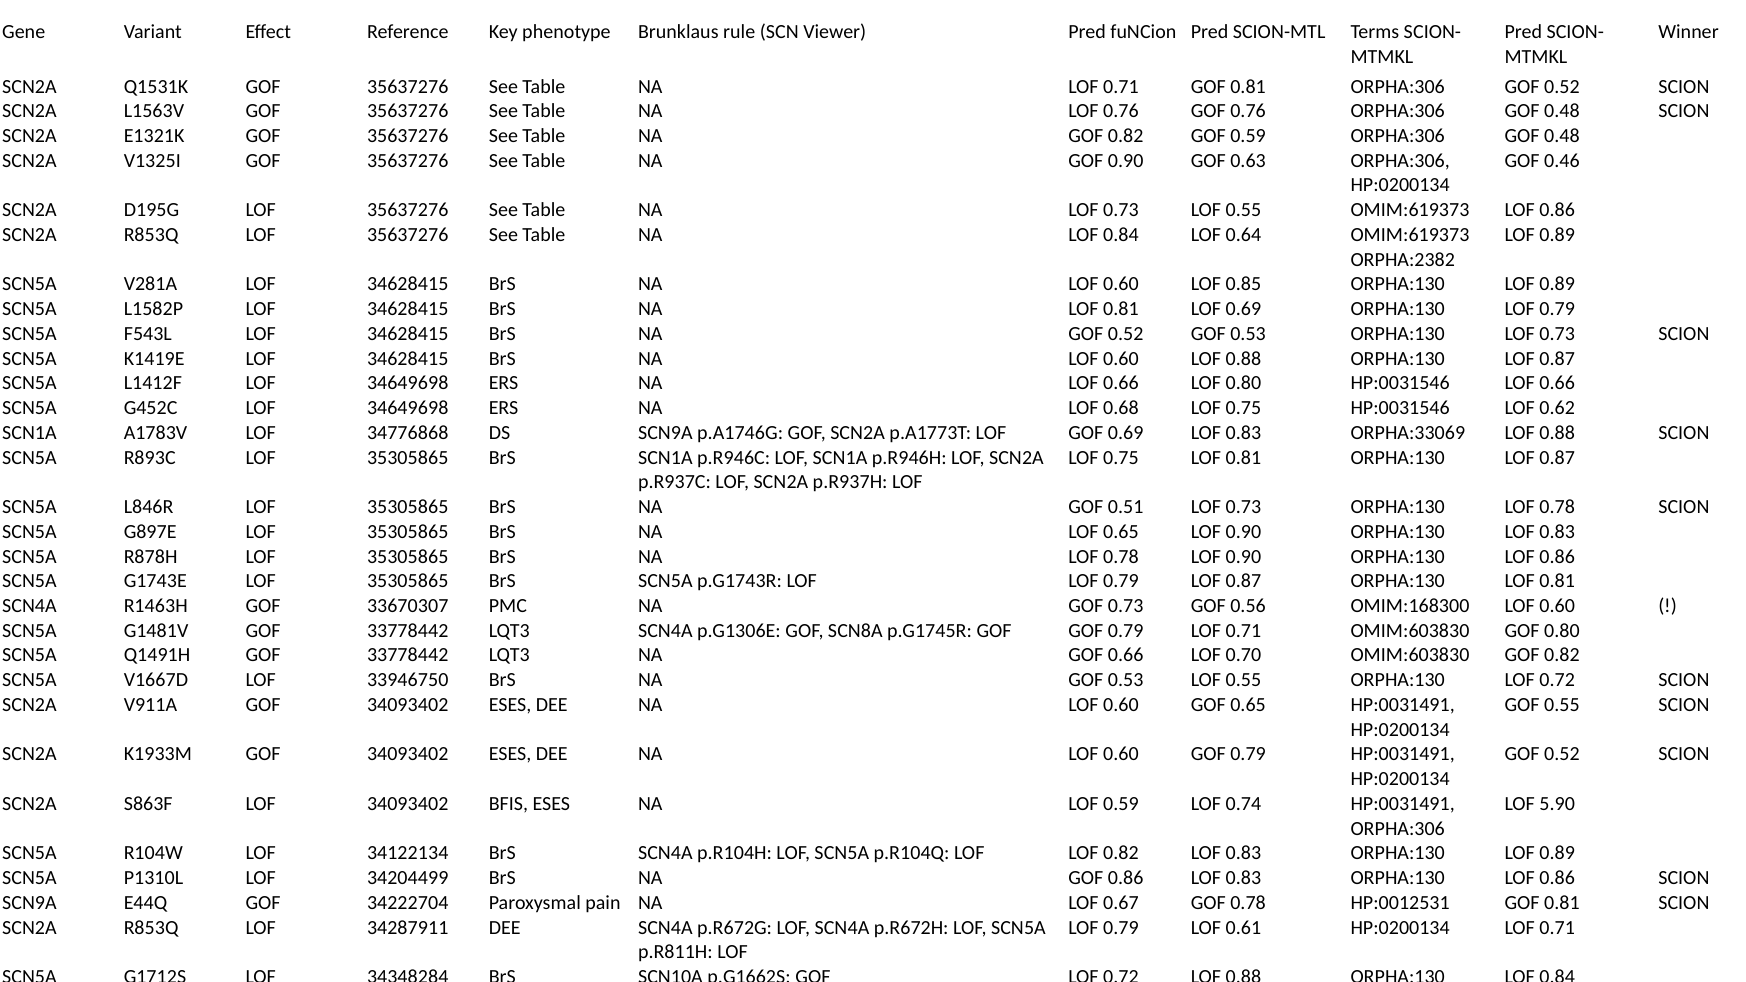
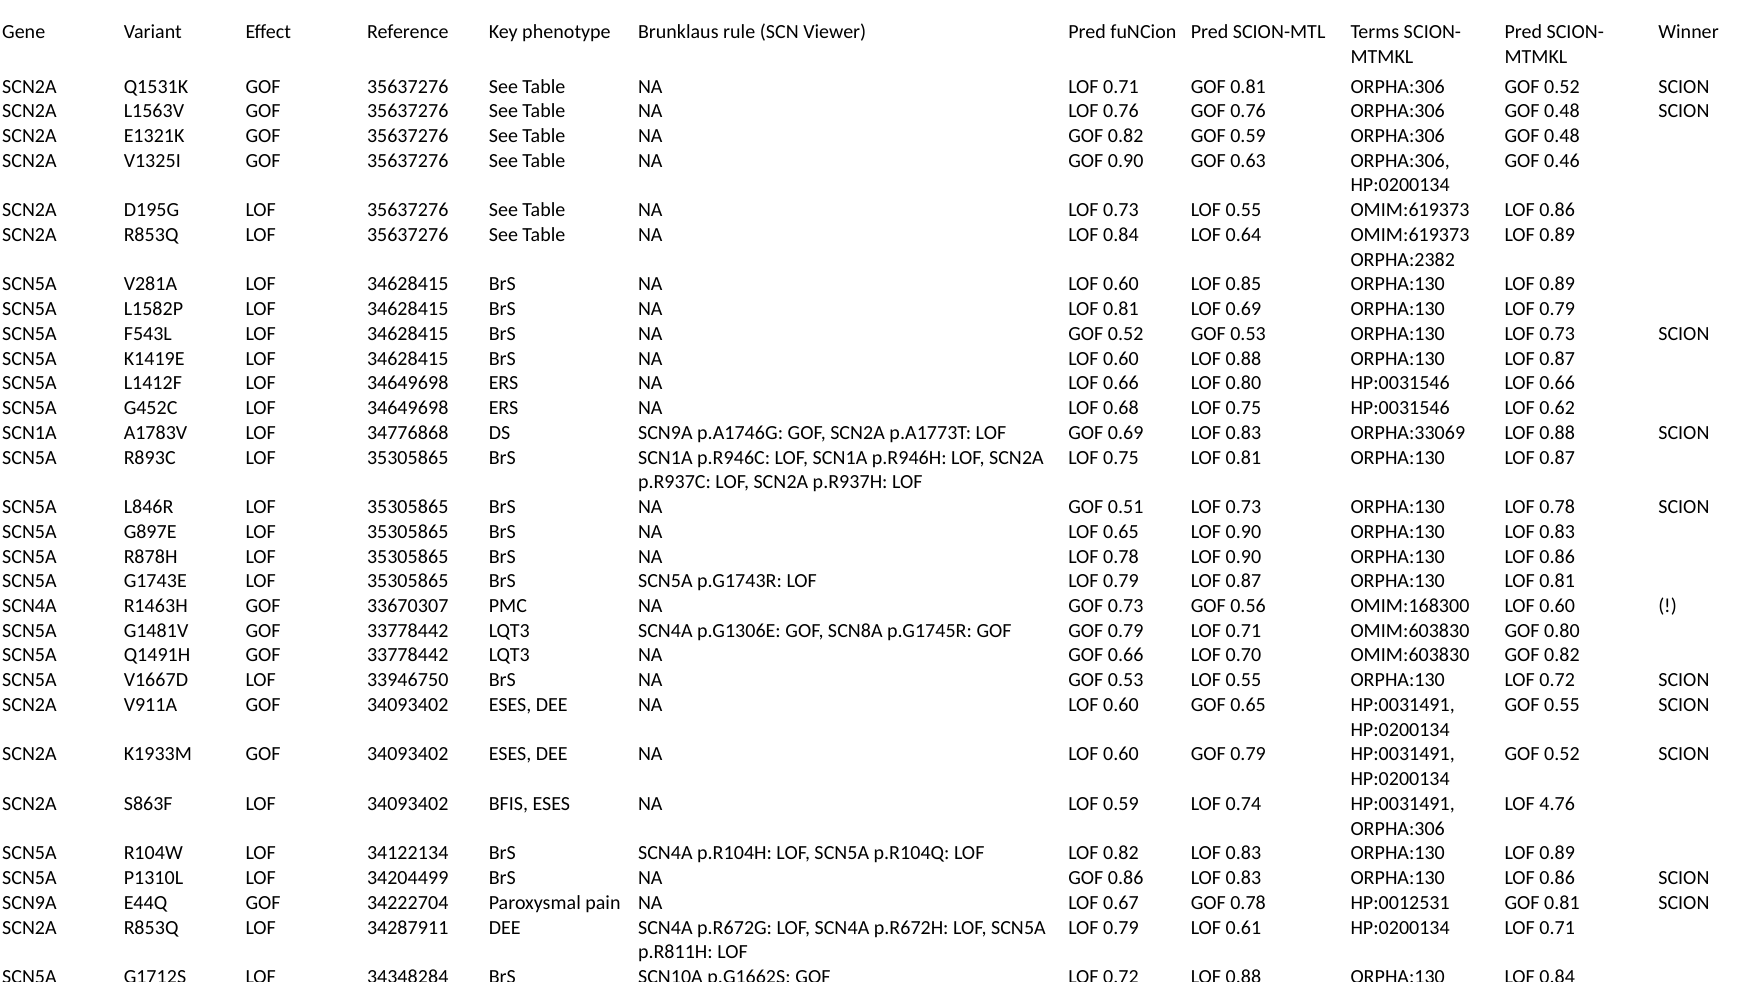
5.90: 5.90 -> 4.76 (1557, 804)
